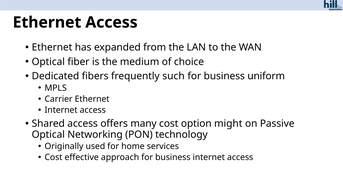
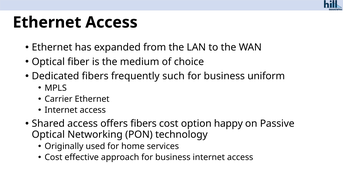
offers many: many -> fibers (144, 124)
might: might -> happy (228, 124)
